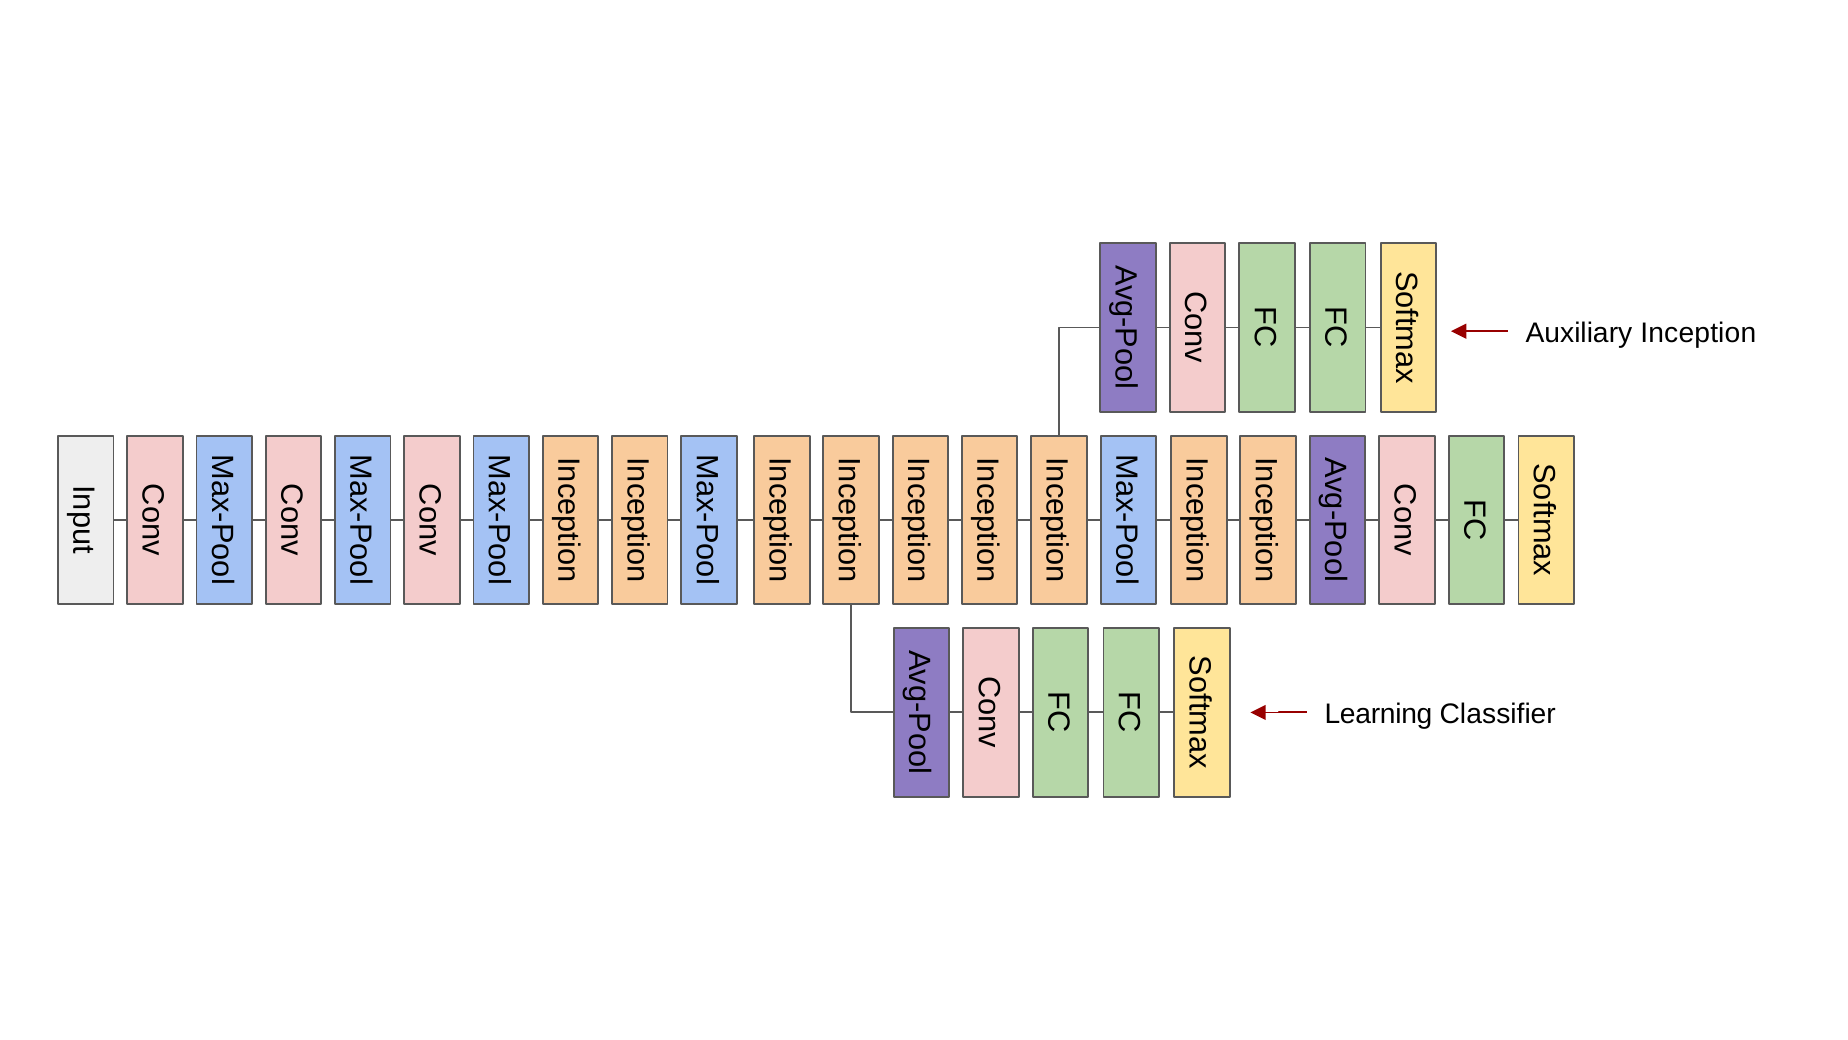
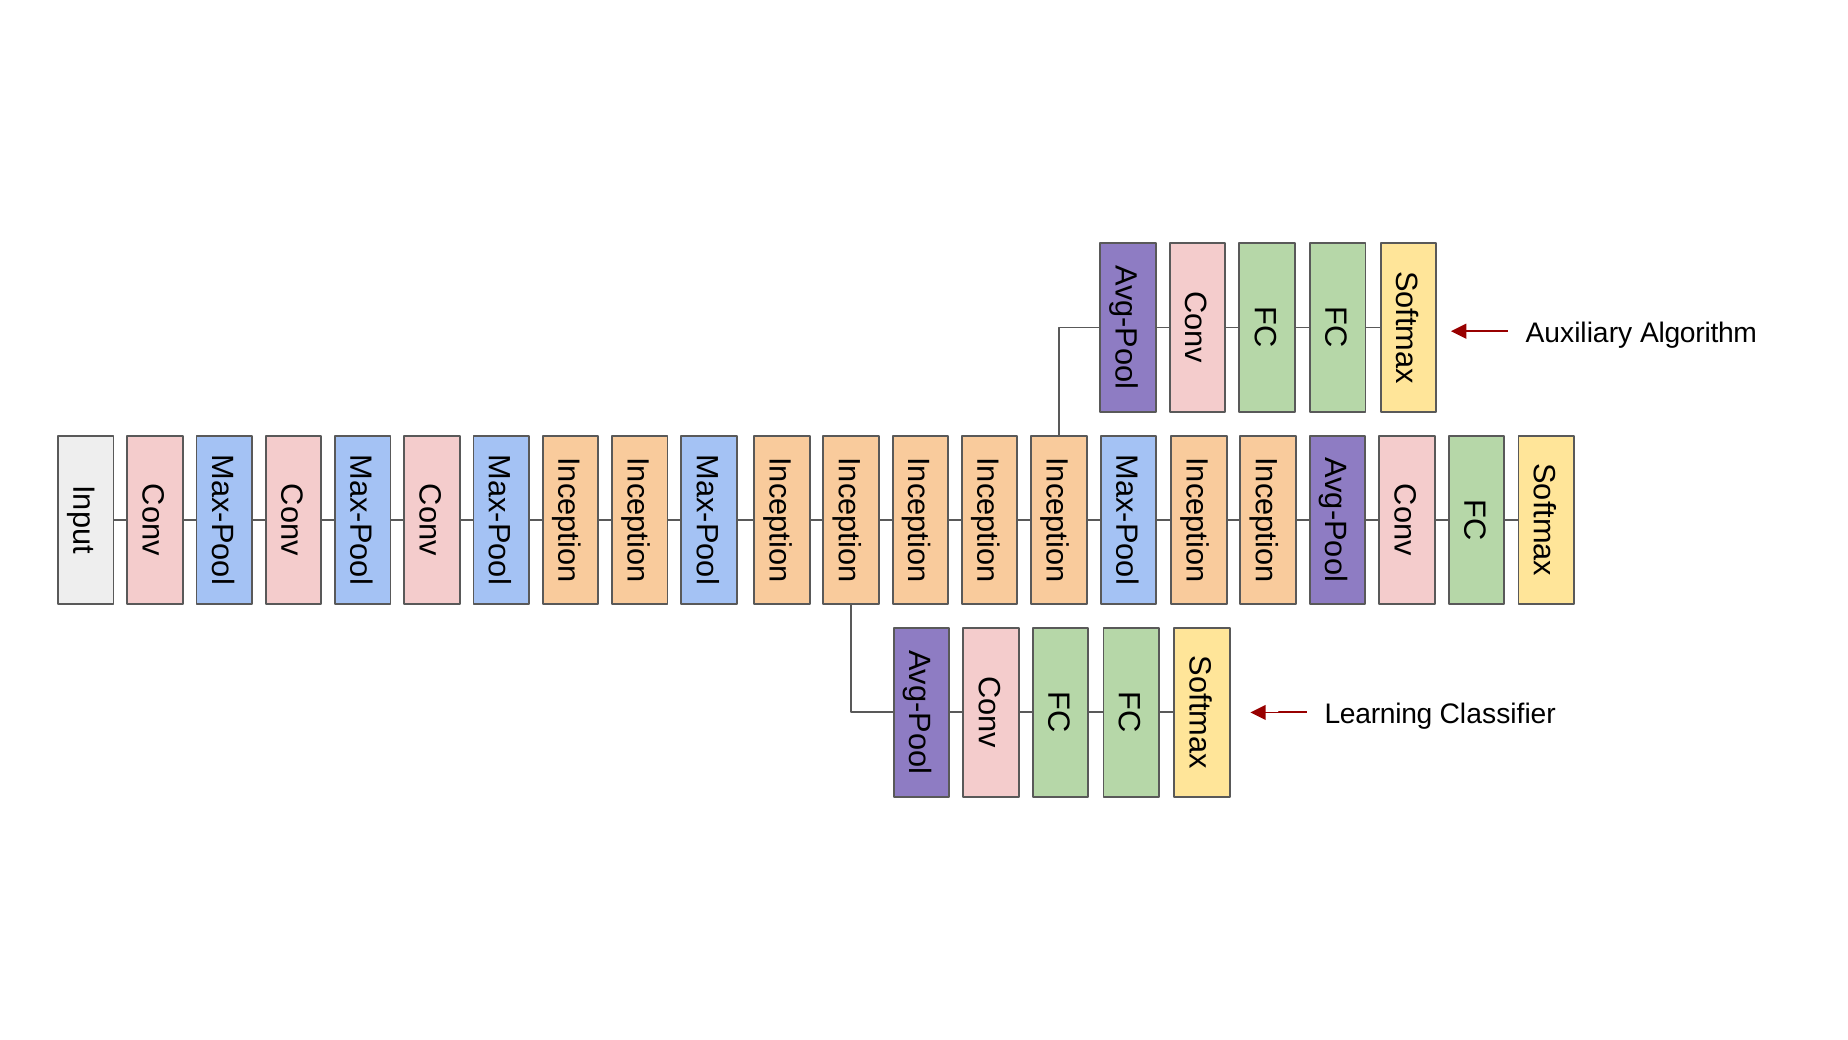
Inception: Inception -> Algorithm (1699, 333)
